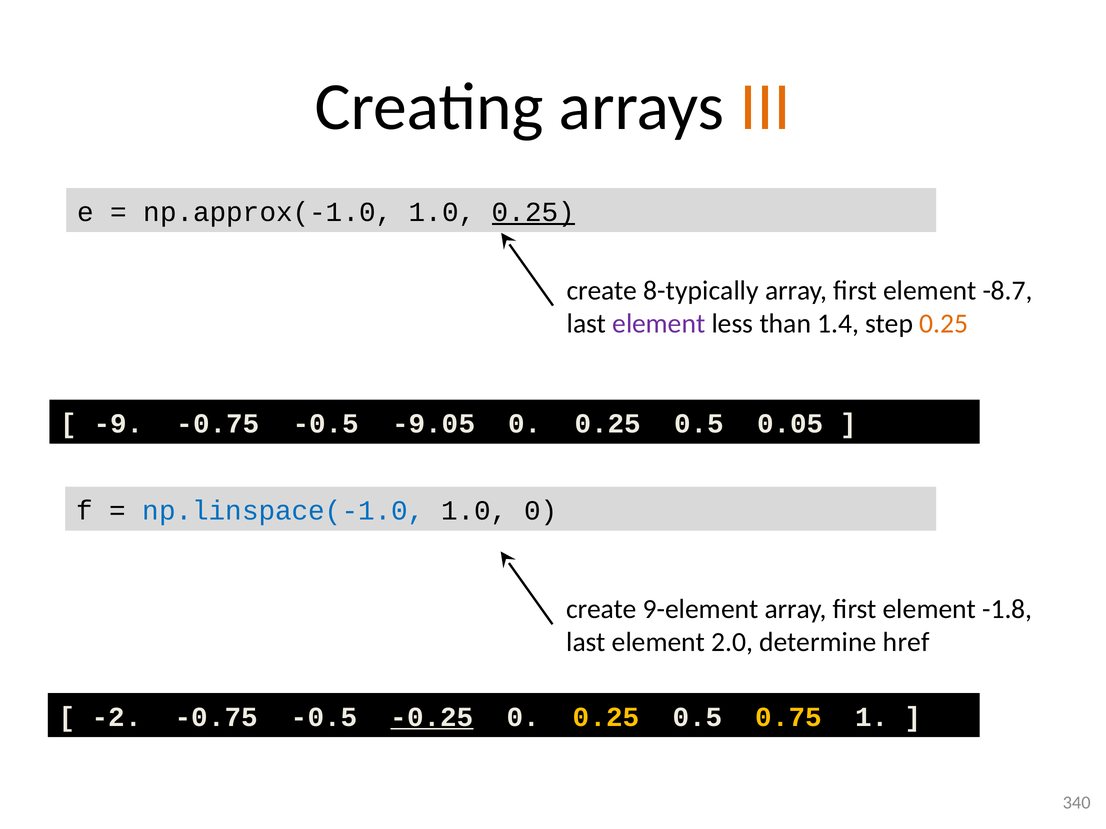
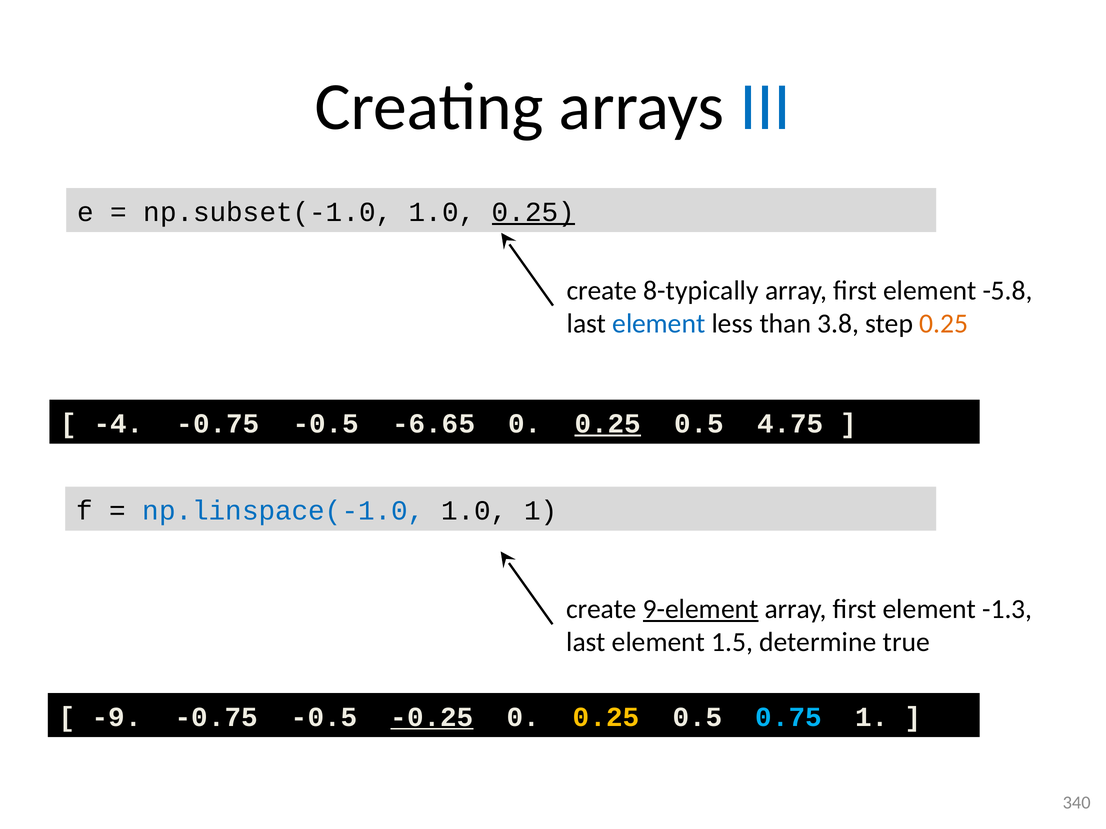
III colour: orange -> blue (765, 107)
np.approx(-1.0: np.approx(-1.0 -> np.subset(-1.0 (268, 212)
-8.7: -8.7 -> -5.8 (1008, 291)
element colour: purple -> blue (659, 324)
1.4: 1.4 -> 3.8 (838, 324)
-9: -9 -> -4 (118, 424)
-9.05: -9.05 -> -6.65 (434, 424)
0.25 underline: none -> present (608, 424)
0.05: 0.05 -> 4.75 (790, 424)
1.0 0: 0 -> 1 (541, 511)
9-element underline: none -> present (701, 609)
-1.8: -1.8 -> -1.3 (1007, 609)
2.0: 2.0 -> 1.5 (732, 643)
href: href -> true (906, 643)
-2: -2 -> -9 (117, 717)
0.75 colour: yellow -> light blue (789, 717)
